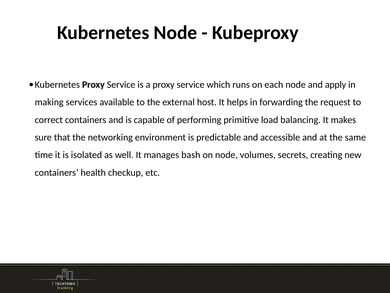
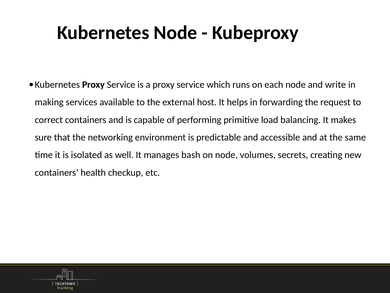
apply: apply -> write (335, 85)
